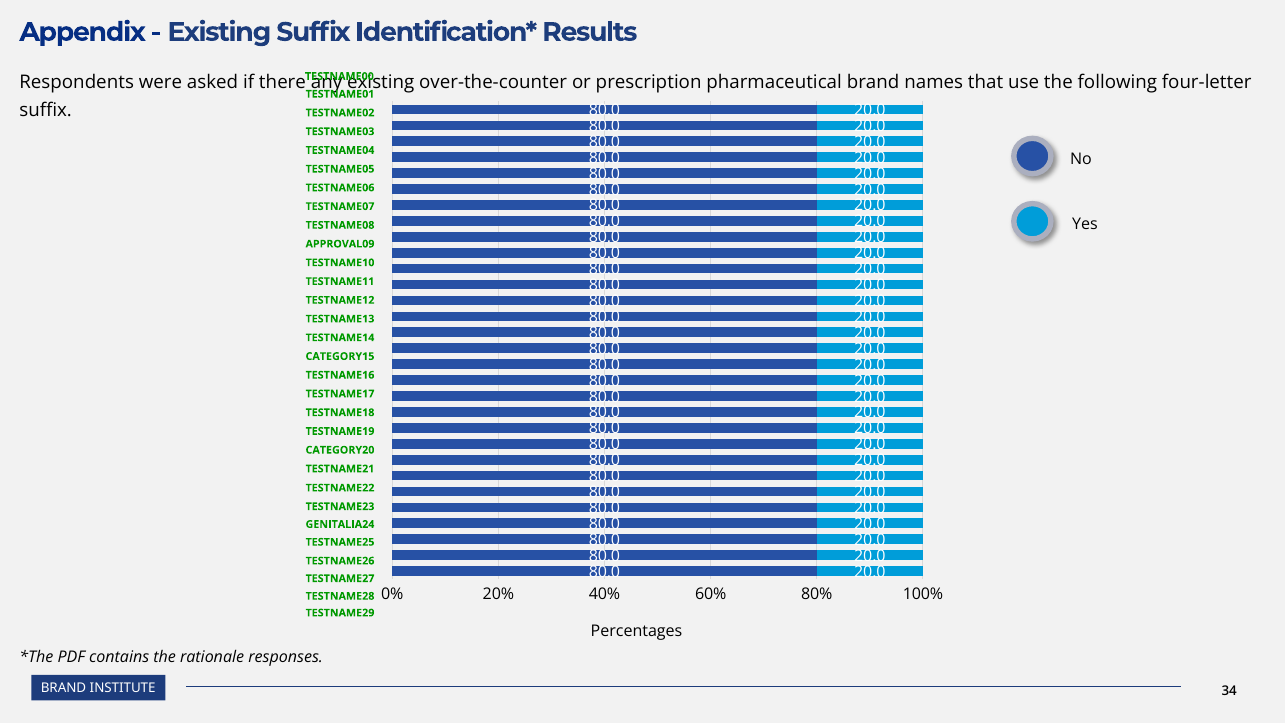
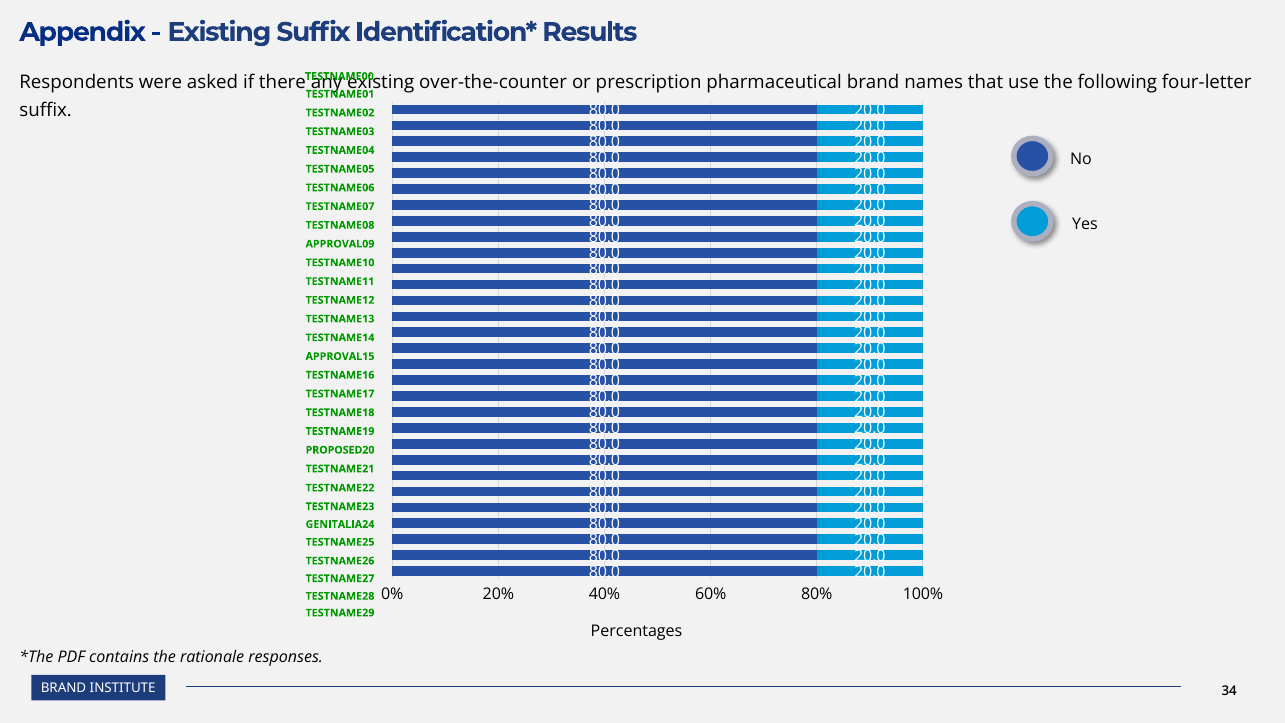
CATEGORY15: CATEGORY15 -> APPROVAL15 (340, 356)
CATEGORY20: CATEGORY20 -> PROPOSED20 (340, 450)
